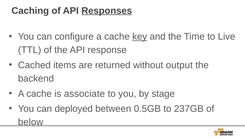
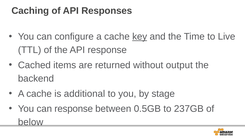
Responses underline: present -> none (107, 11)
associate: associate -> additional (84, 94)
can deployed: deployed -> response (74, 109)
